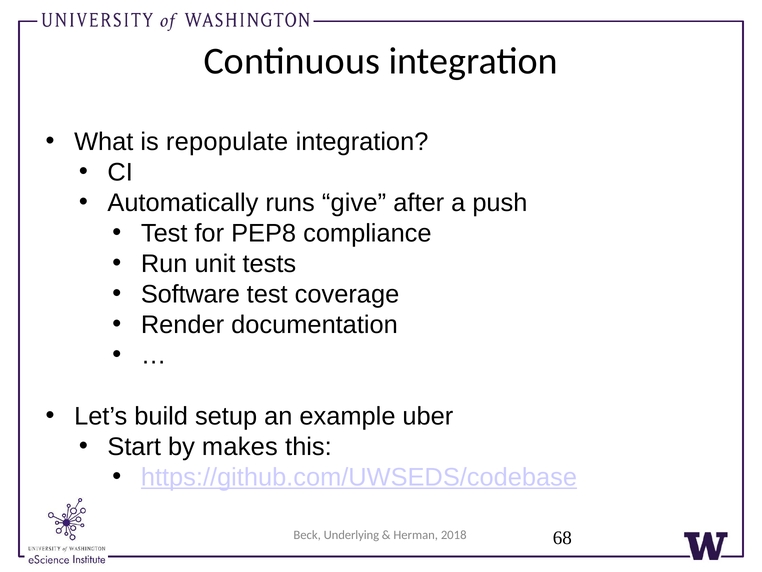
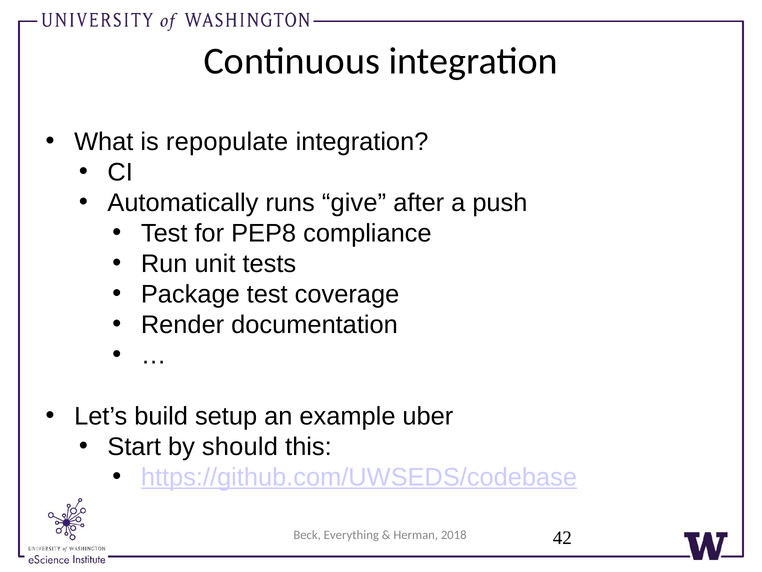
Software: Software -> Package (190, 294)
makes: makes -> should (240, 446)
Underlying: Underlying -> Everything (351, 534)
68: 68 -> 42 (562, 537)
